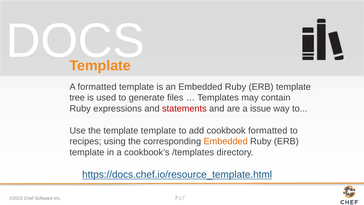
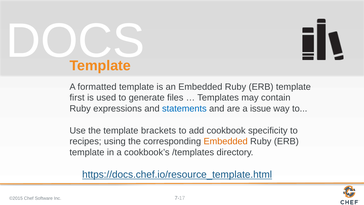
tree: tree -> first (77, 98)
statements colour: red -> blue (184, 108)
template template: template -> brackets (159, 130)
cookbook formatted: formatted -> specificity (268, 130)
